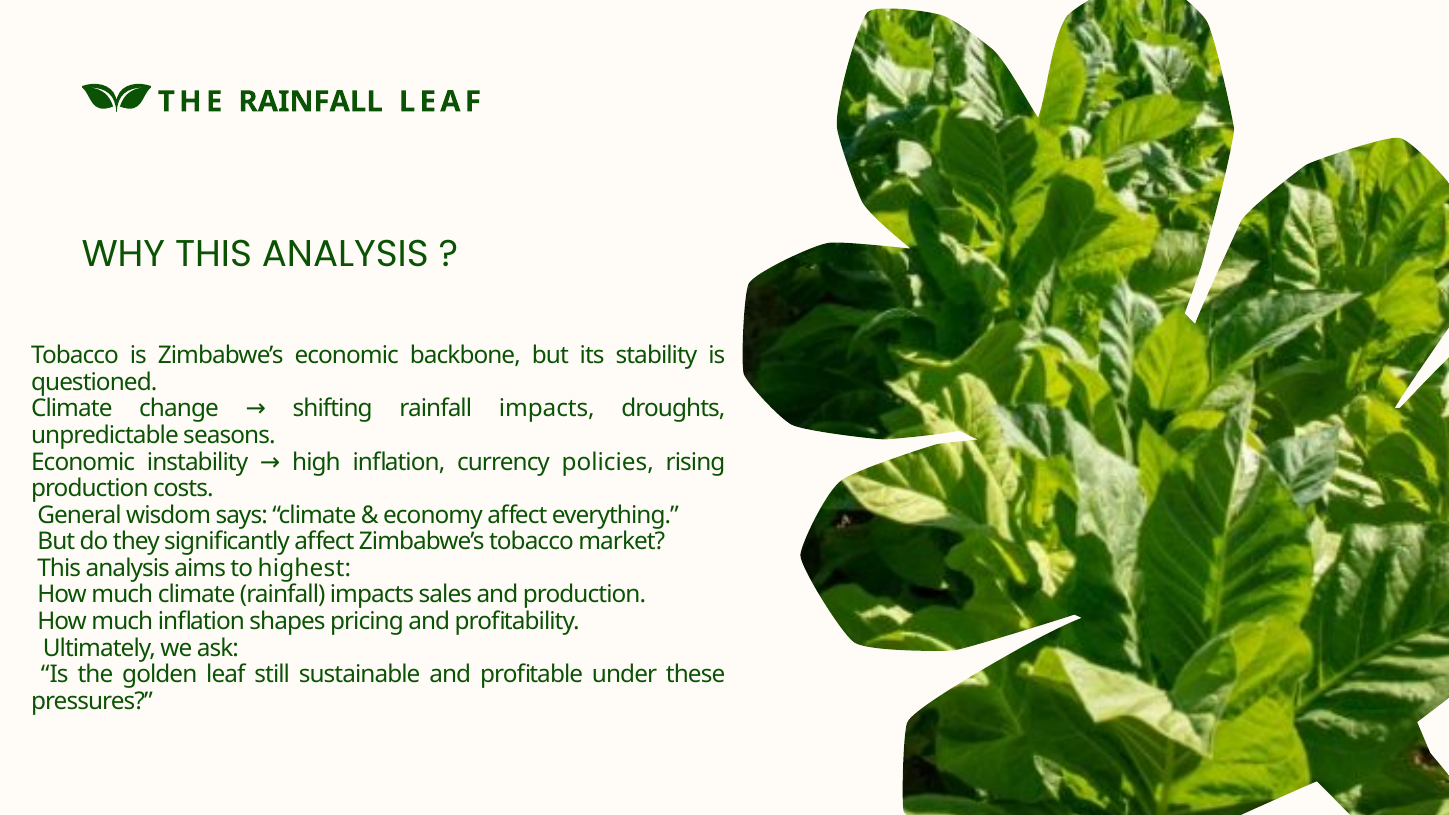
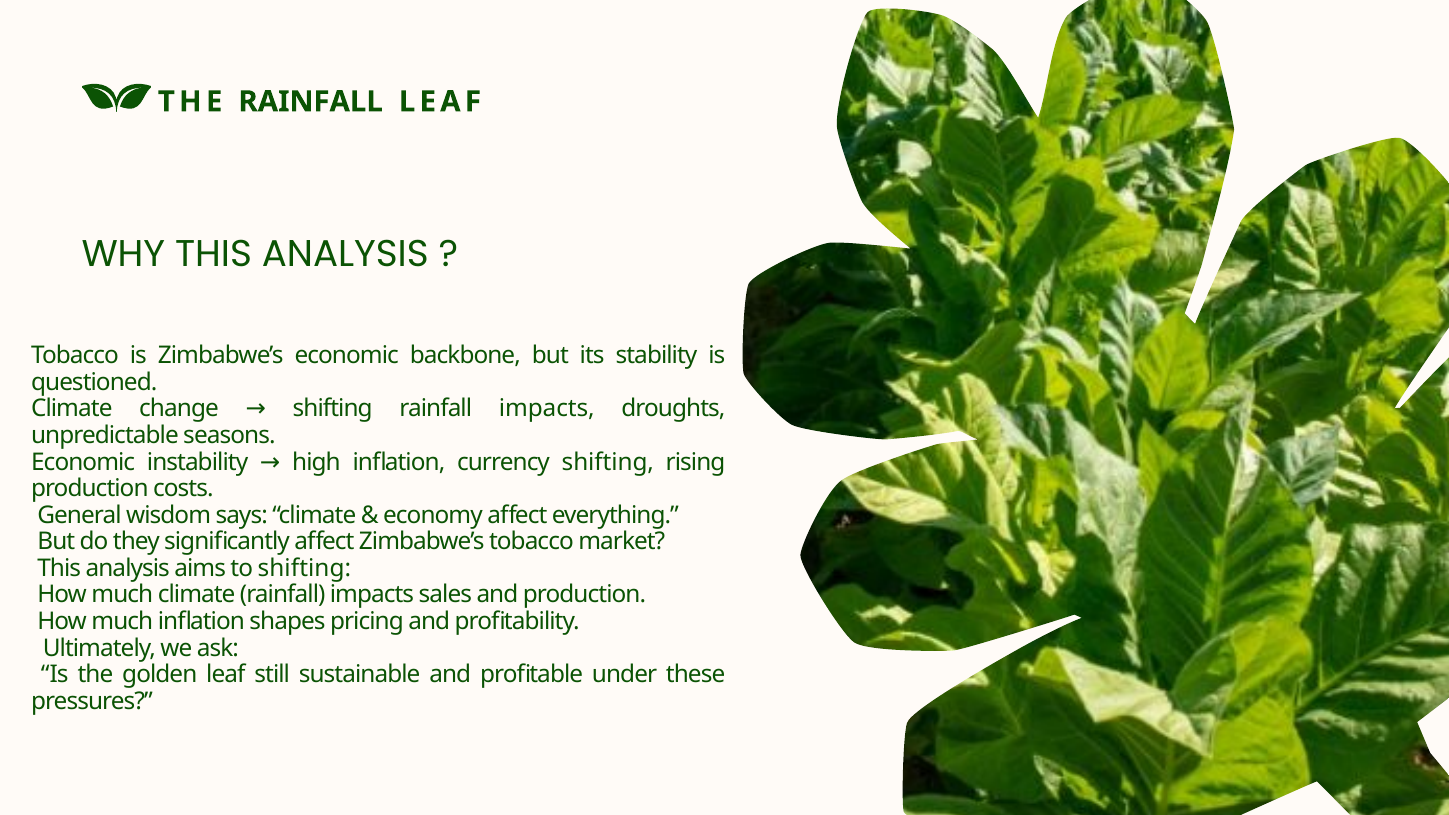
currency policies: policies -> shifting (608, 462)
to highest: highest -> shifting (304, 568)
